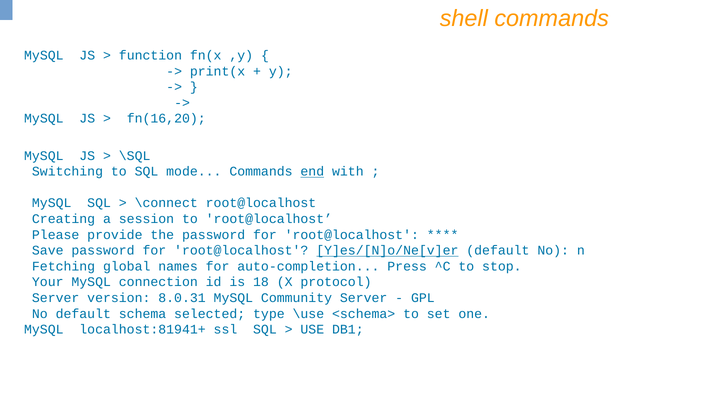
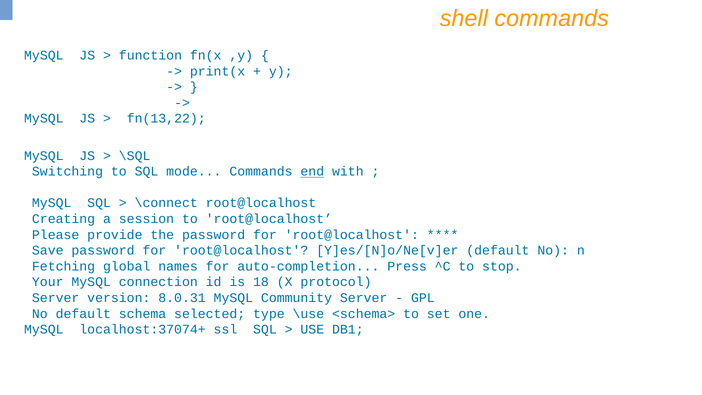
fn(16,20: fn(16,20 -> fn(13,22 (166, 119)
Y]es/[N]o/Ne[v]er underline: present -> none (387, 250)
localhost:81941+: localhost:81941+ -> localhost:37074+ (143, 329)
